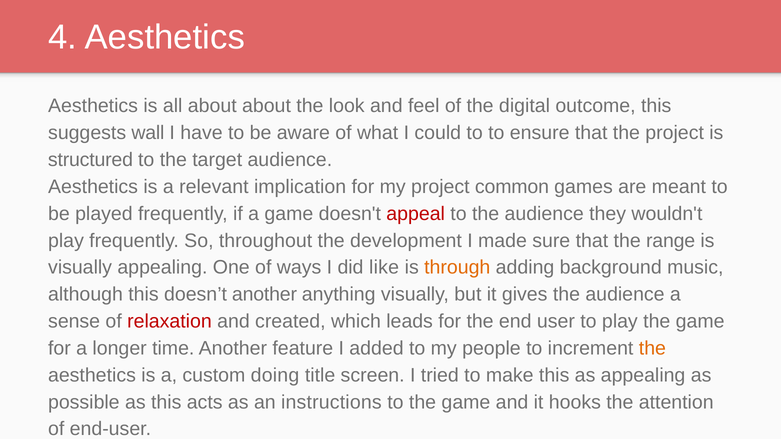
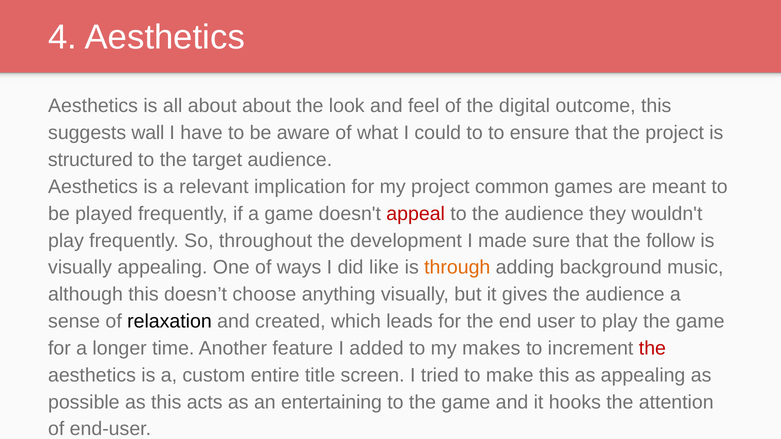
range: range -> follow (671, 241)
doesn’t another: another -> choose (264, 295)
relaxation colour: red -> black (169, 322)
people: people -> makes (491, 349)
the colour: orange -> red (652, 349)
doing: doing -> entire (275, 375)
instructions: instructions -> entertaining (332, 402)
